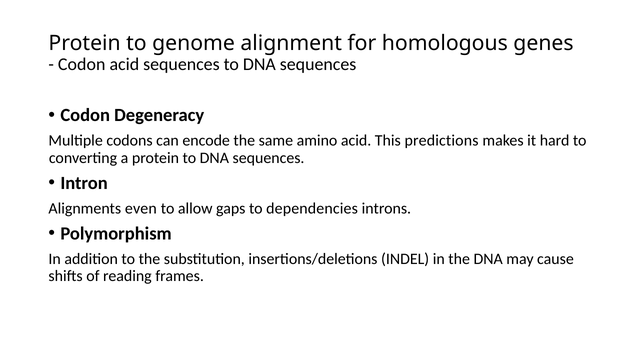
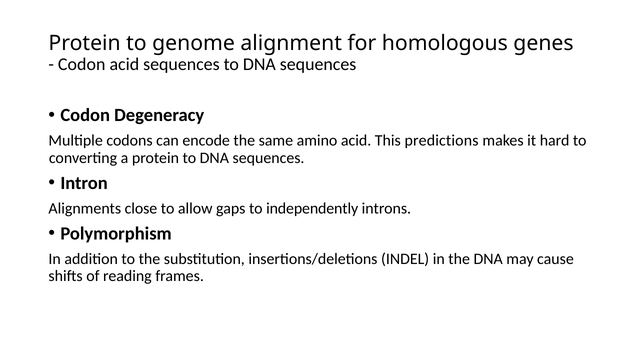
even: even -> close (141, 208)
dependencies: dependencies -> independently (312, 208)
